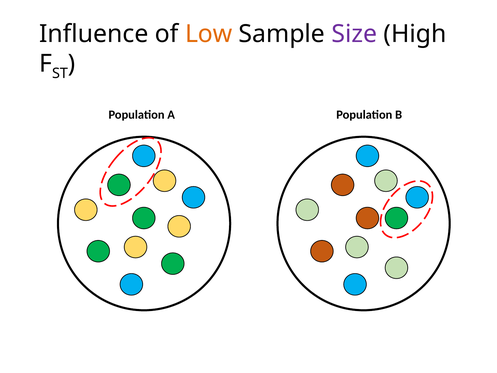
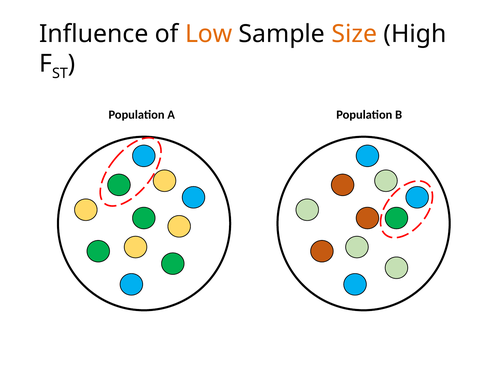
Size colour: purple -> orange (354, 34)
